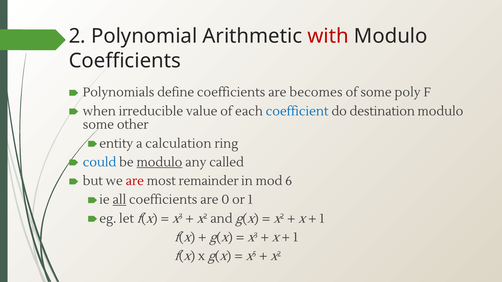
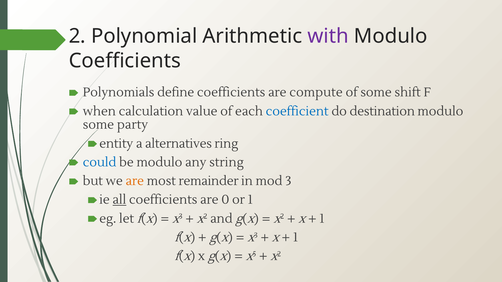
with colour: red -> purple (328, 36)
becomes: becomes -> compute (316, 93)
poly: poly -> shift (408, 93)
irreducible: irreducible -> calculation (151, 111)
other: other -> party (133, 125)
calculation: calculation -> alternatives (179, 144)
modulo underline: present -> none (159, 163)
called: called -> string (227, 163)
are colour: red -> orange (135, 181)
6: 6 -> 3 (288, 181)
